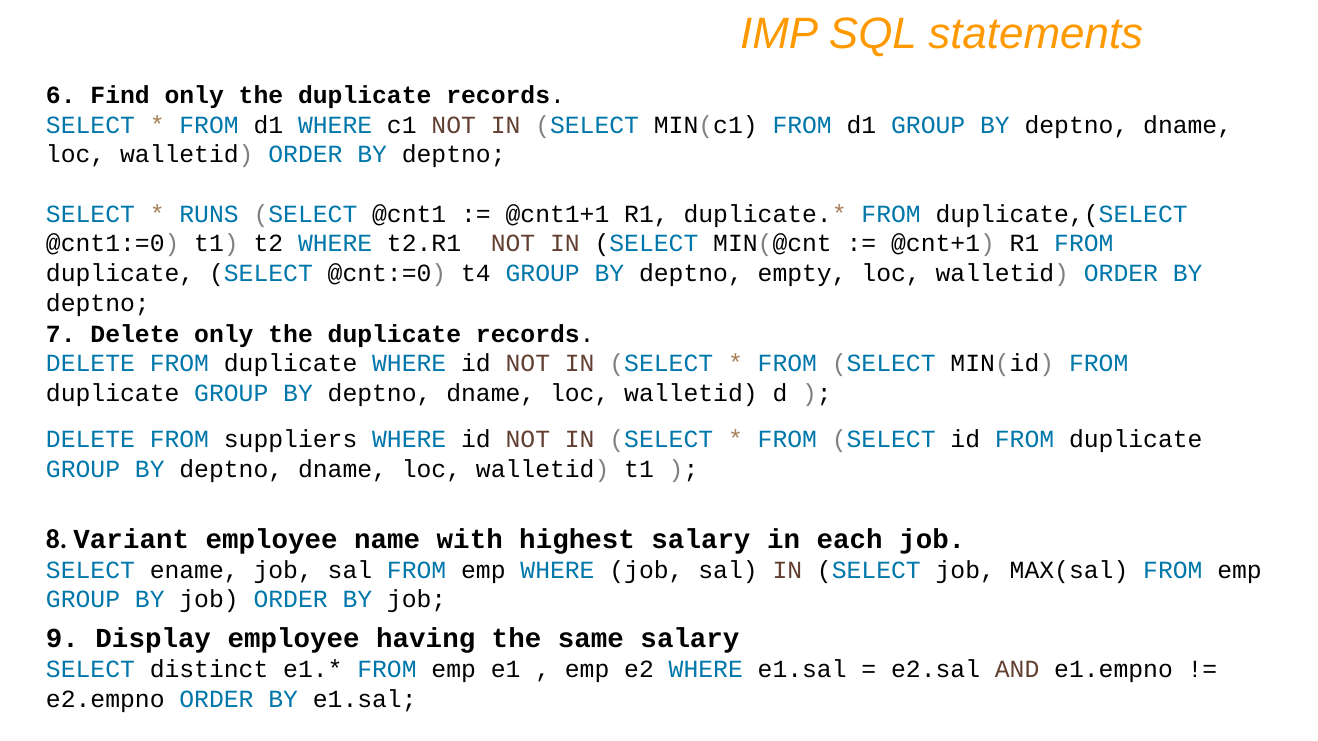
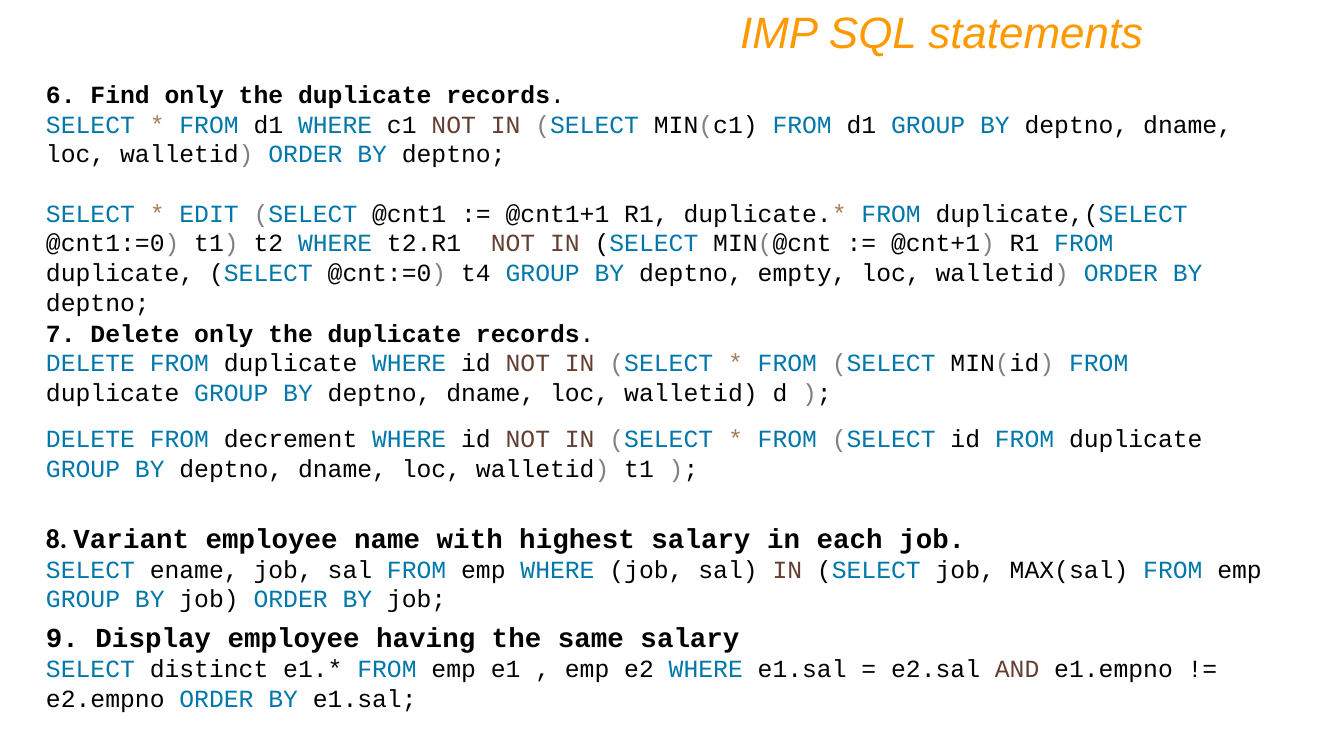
RUNS: RUNS -> EDIT (209, 214)
suppliers: suppliers -> decrement (291, 440)
